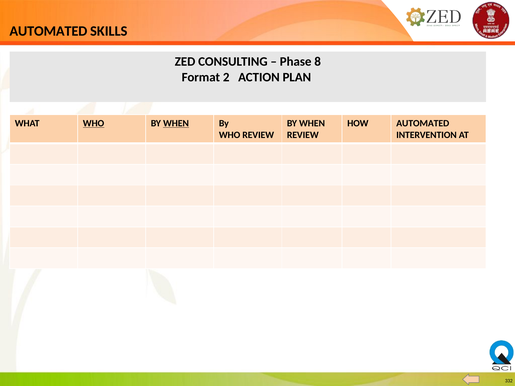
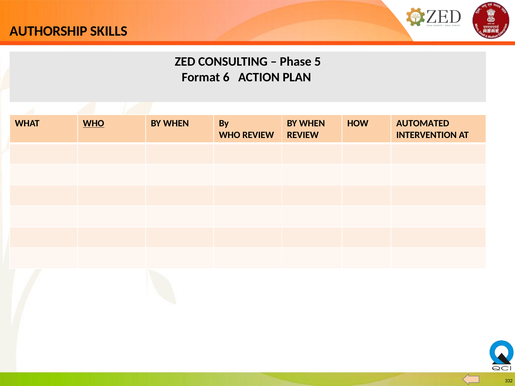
AUTOMATED: AUTOMATED -> AUTHORSHIP (48, 31)
8: 8 -> 5 (318, 62)
2: 2 -> 6 (226, 77)
WHEN underline: present -> none (176, 123)
